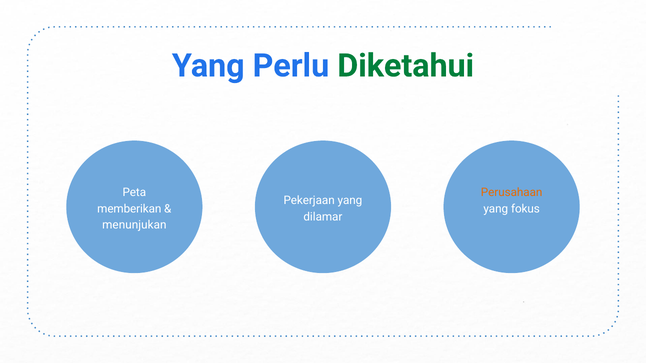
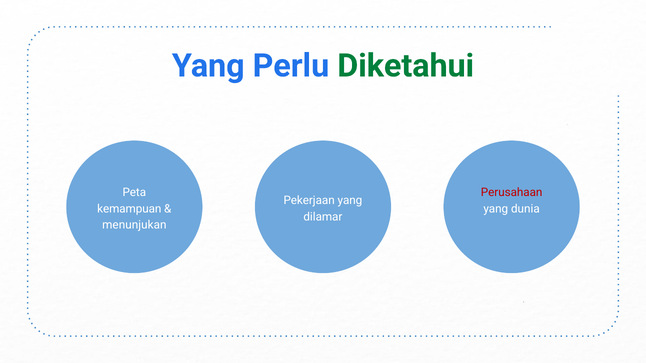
Perusahaan colour: orange -> red (512, 193)
memberikan: memberikan -> kemampuan (129, 209)
fokus: fokus -> dunia (525, 209)
